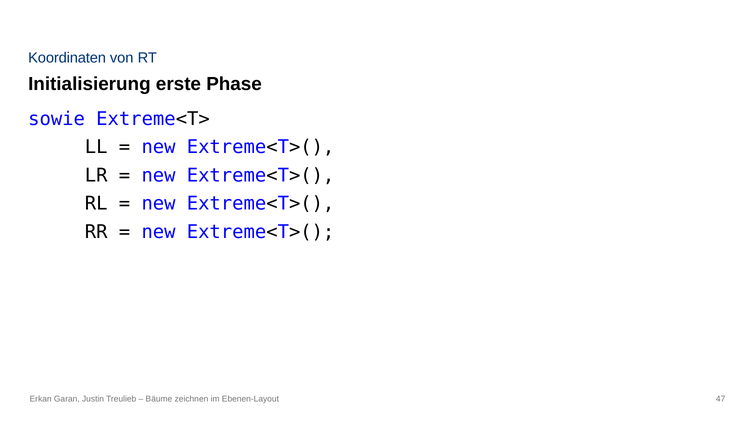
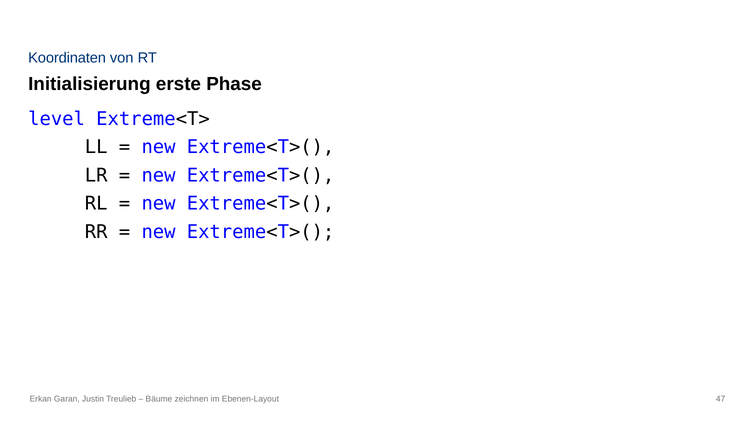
sowie: sowie -> level (57, 119)
